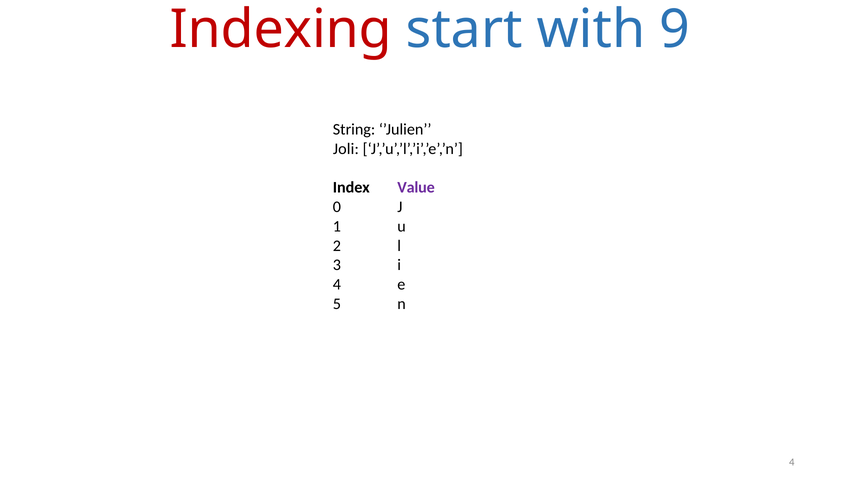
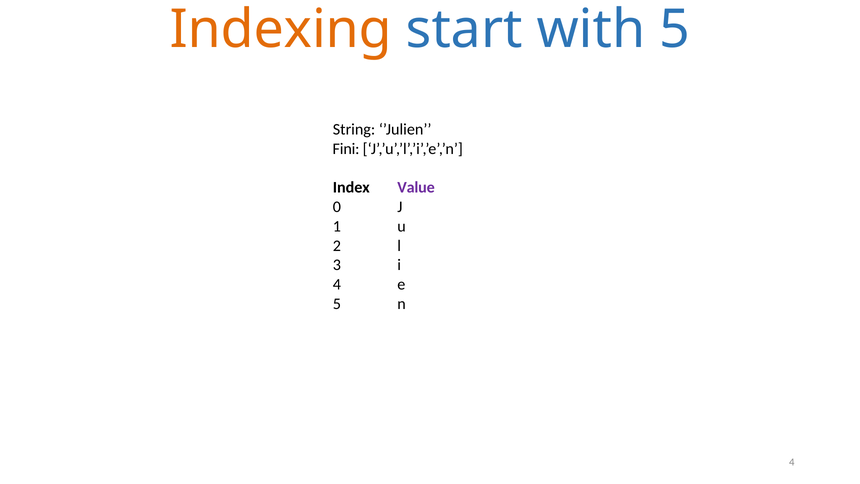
Indexing colour: red -> orange (281, 30)
with 9: 9 -> 5 (675, 30)
Joli: Joli -> Fini (346, 149)
